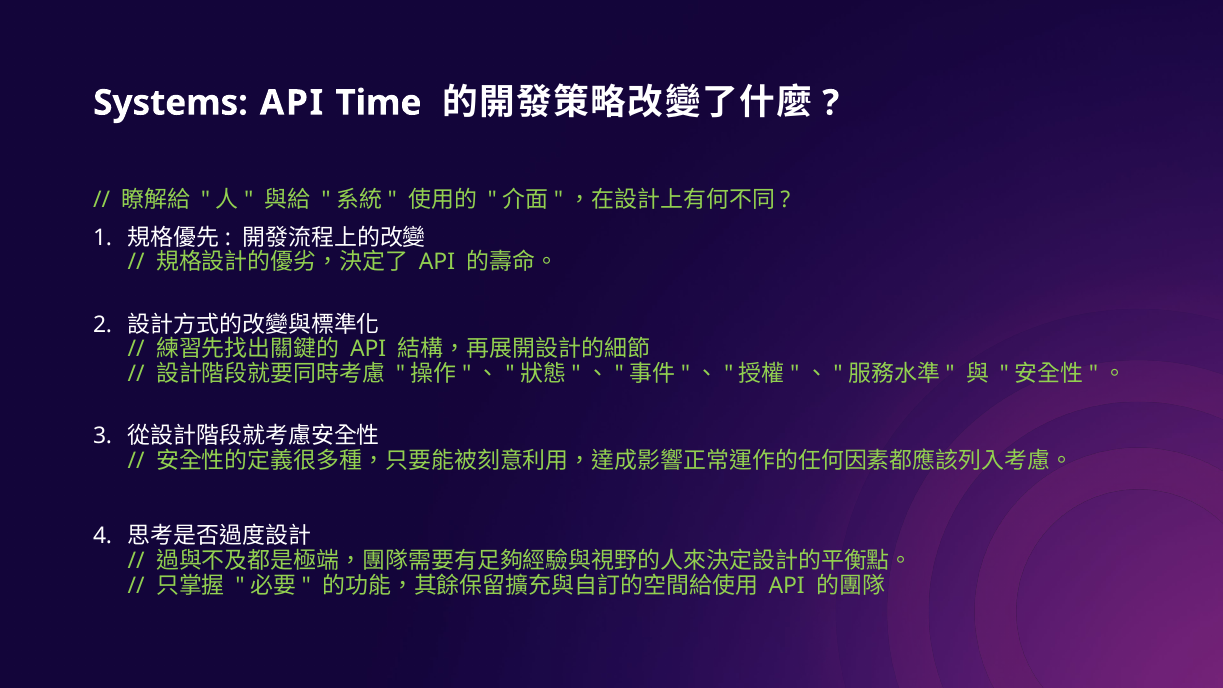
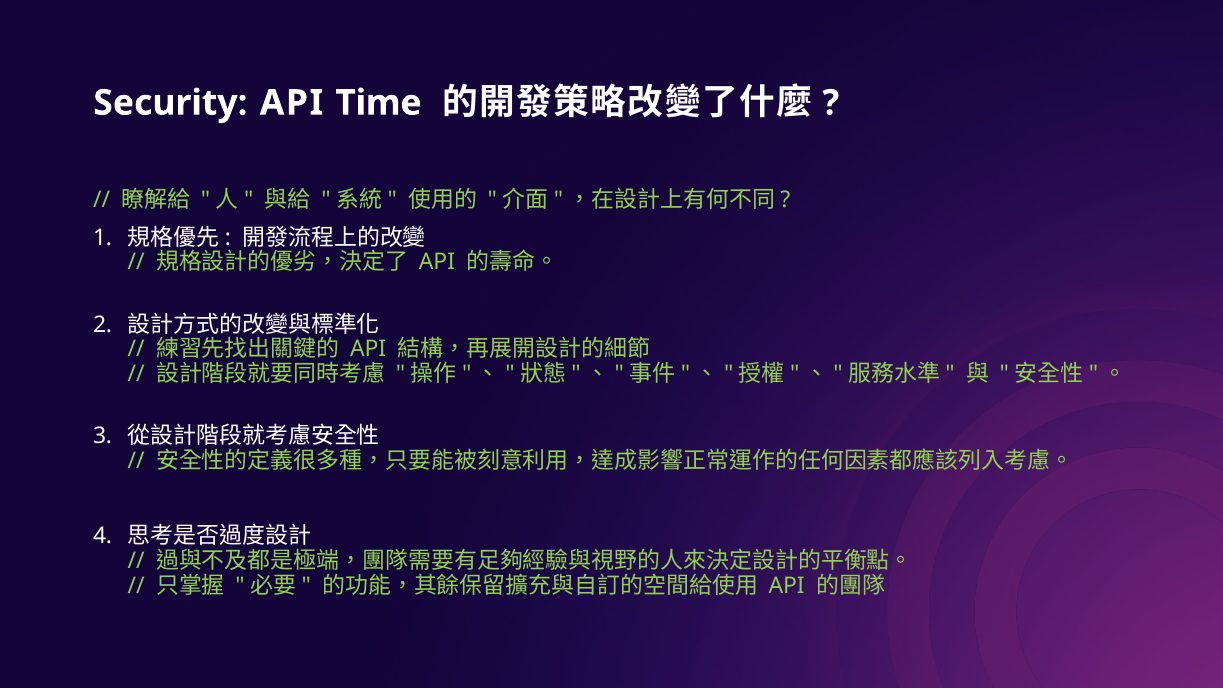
Systems: Systems -> Security (170, 103)
